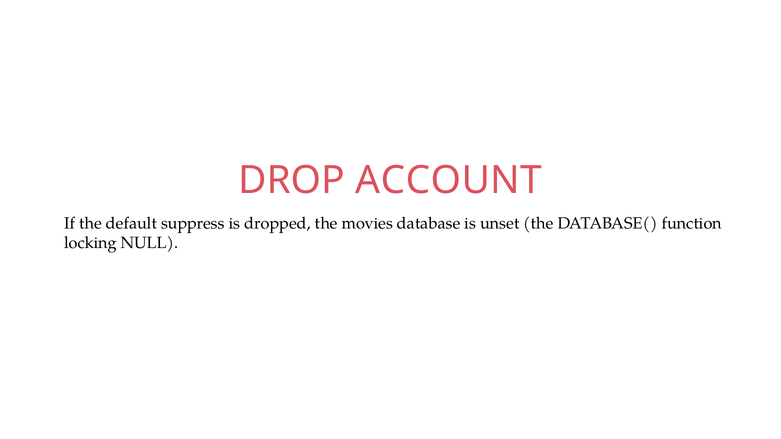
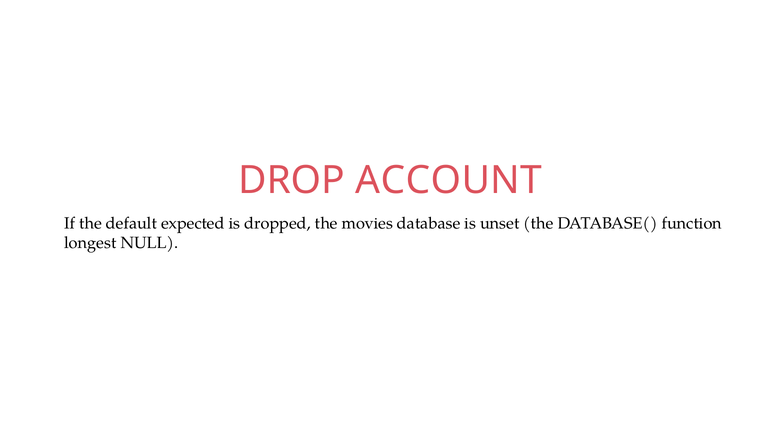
suppress: suppress -> expected (193, 224)
locking: locking -> longest (90, 243)
